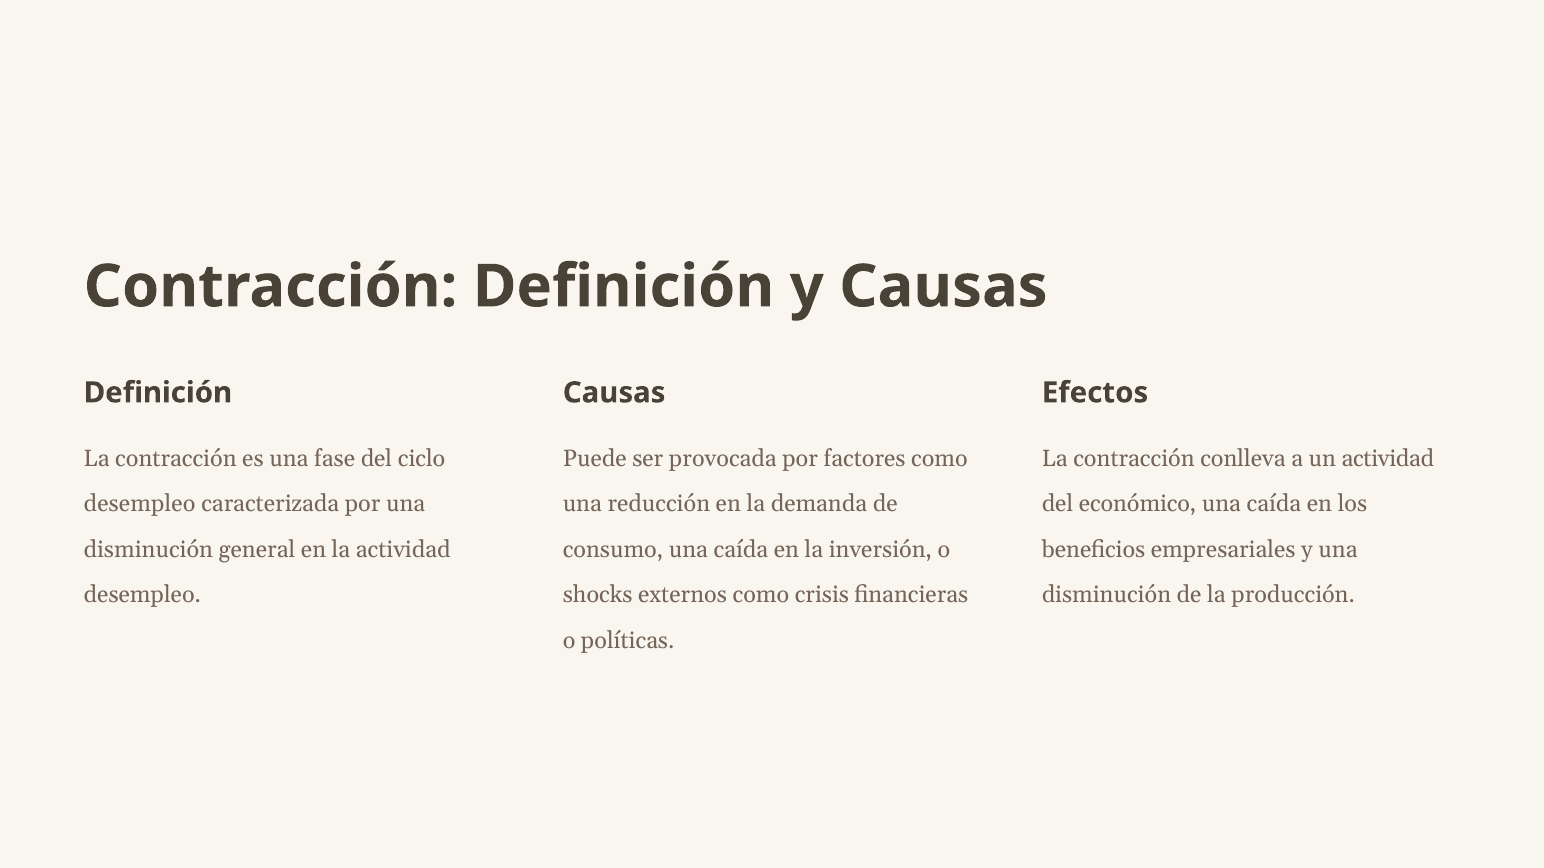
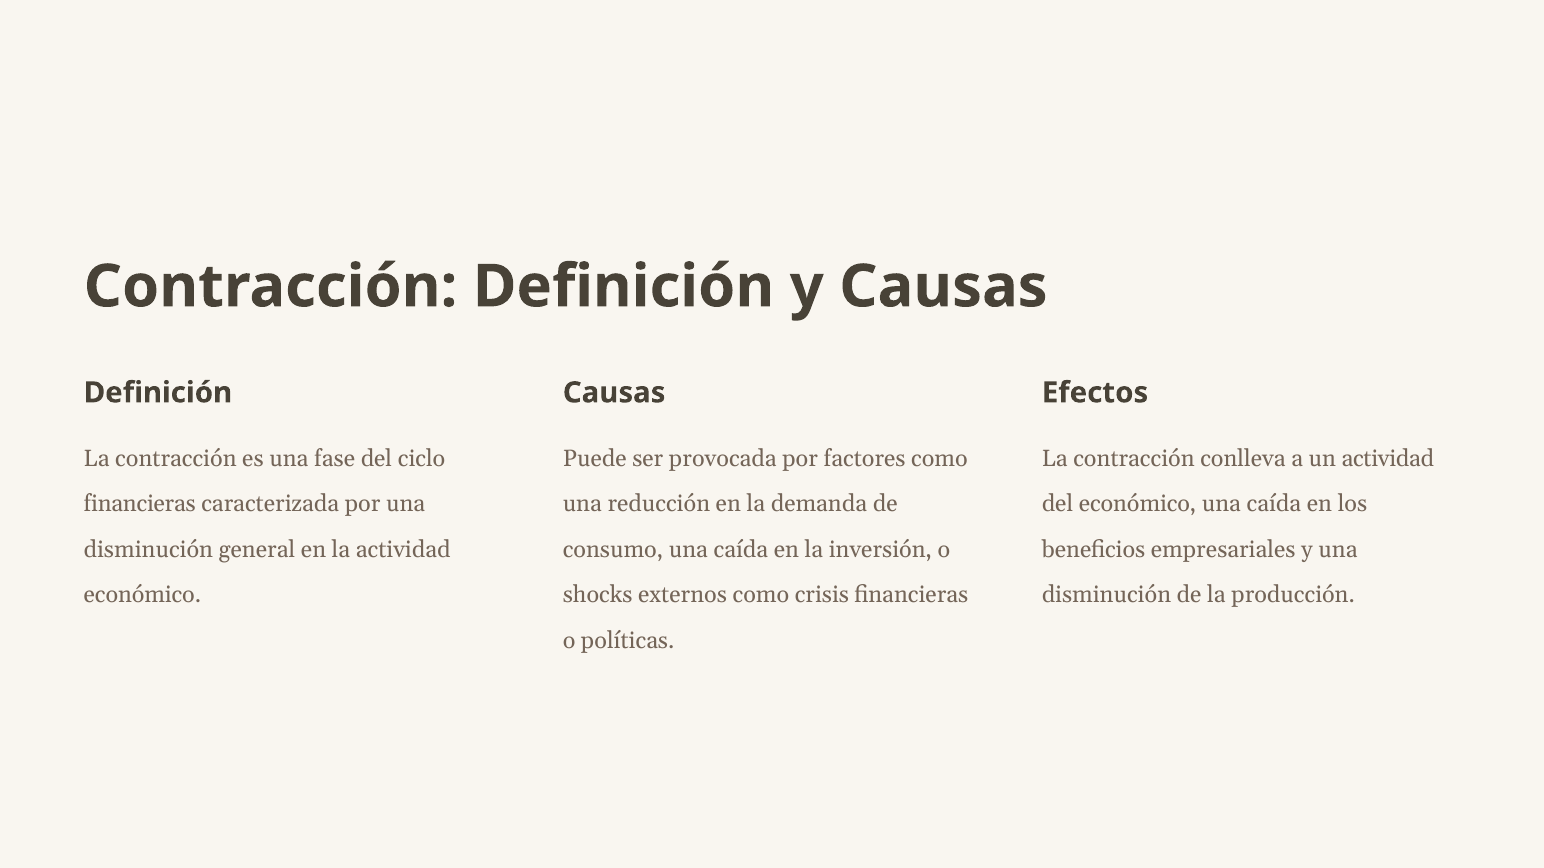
desempleo: desempleo -> financieras (140, 504)
desempleo: desempleo -> económico (142, 595)
